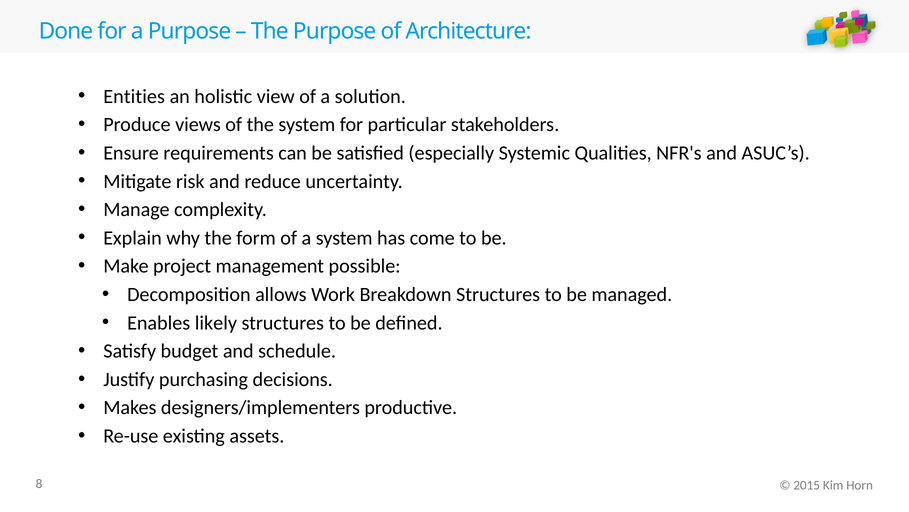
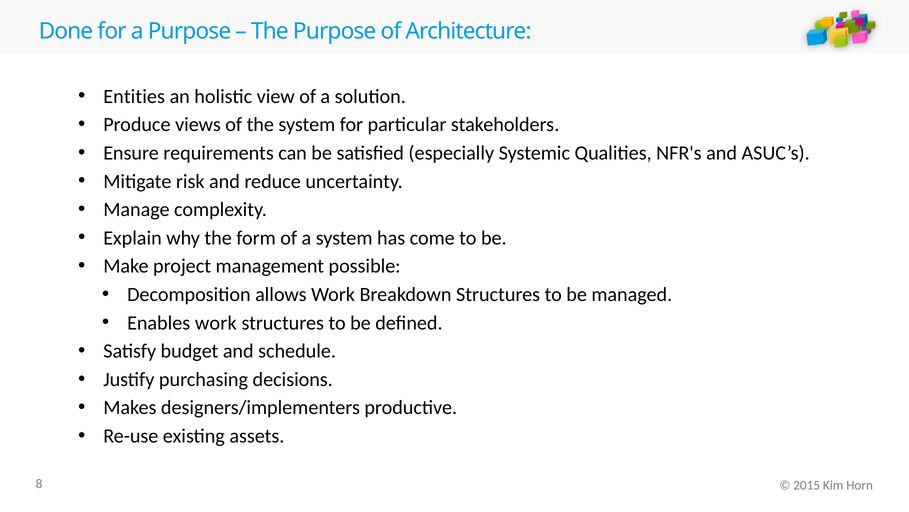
Enables likely: likely -> work (216, 322)
